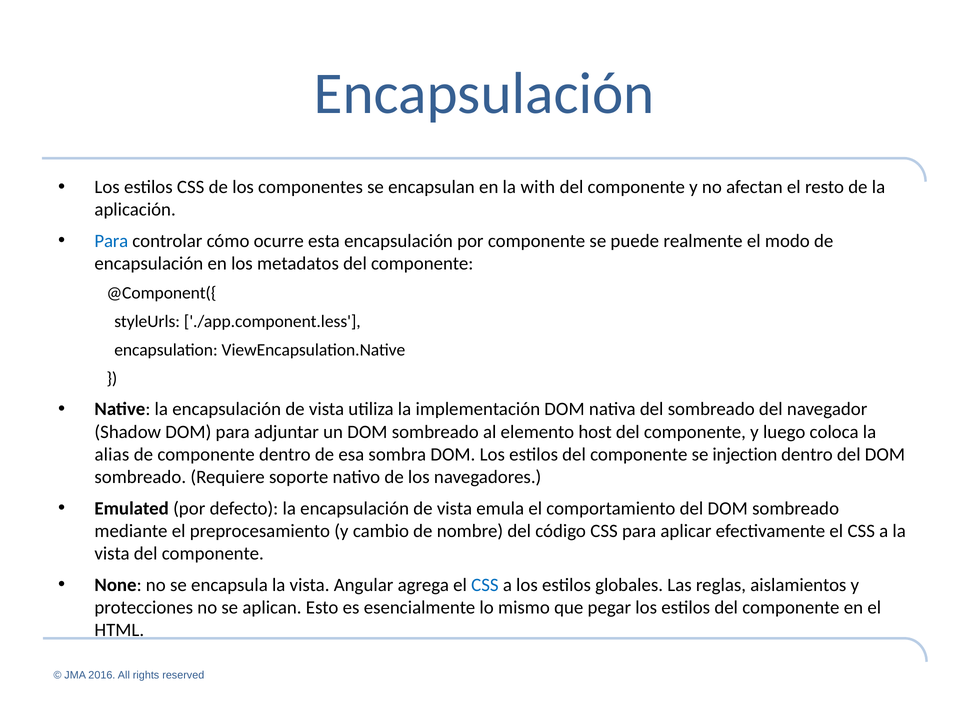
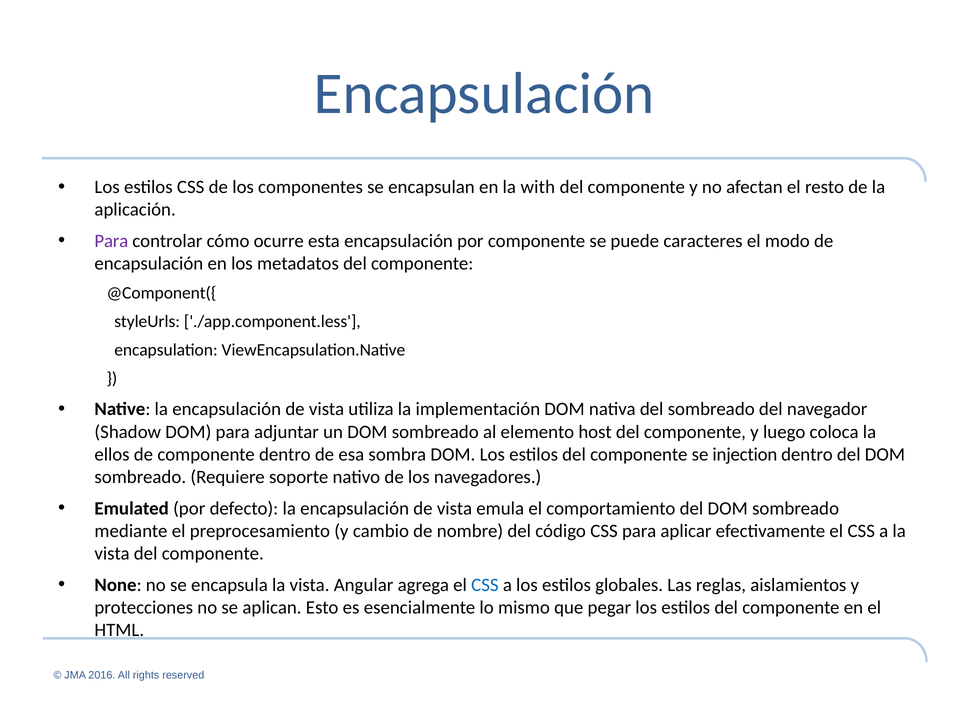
Para colour: blue -> purple (111, 241)
realmente: realmente -> caracteres (703, 241)
alias: alias -> ellos (112, 454)
